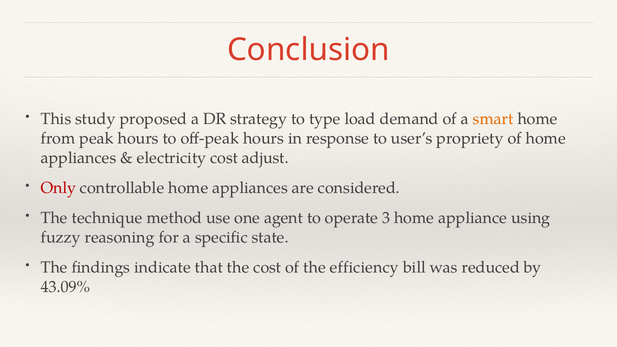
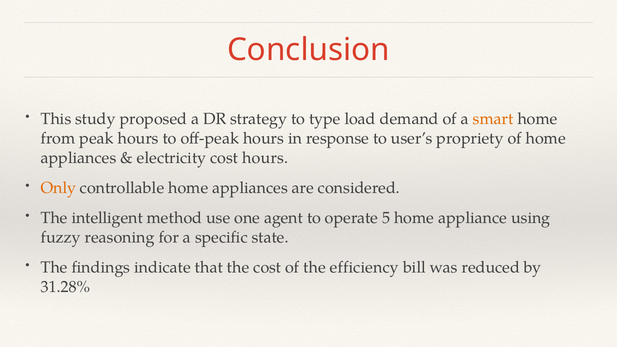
cost adjust: adjust -> hours (265, 158)
Only colour: red -> orange (58, 188)
technique: technique -> intelligent (107, 218)
3: 3 -> 5 (386, 218)
43.09%: 43.09% -> 31.28% (66, 287)
